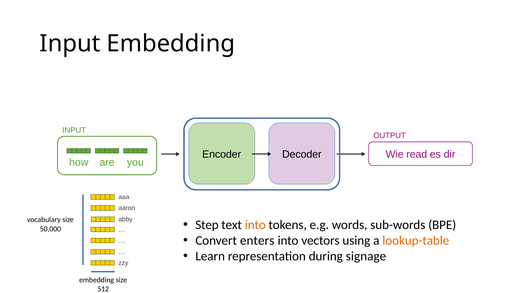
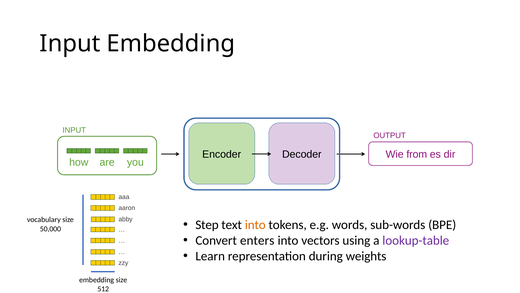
read: read -> from (417, 154)
lookup-table colour: orange -> purple (416, 240)
signage: signage -> weights (366, 256)
